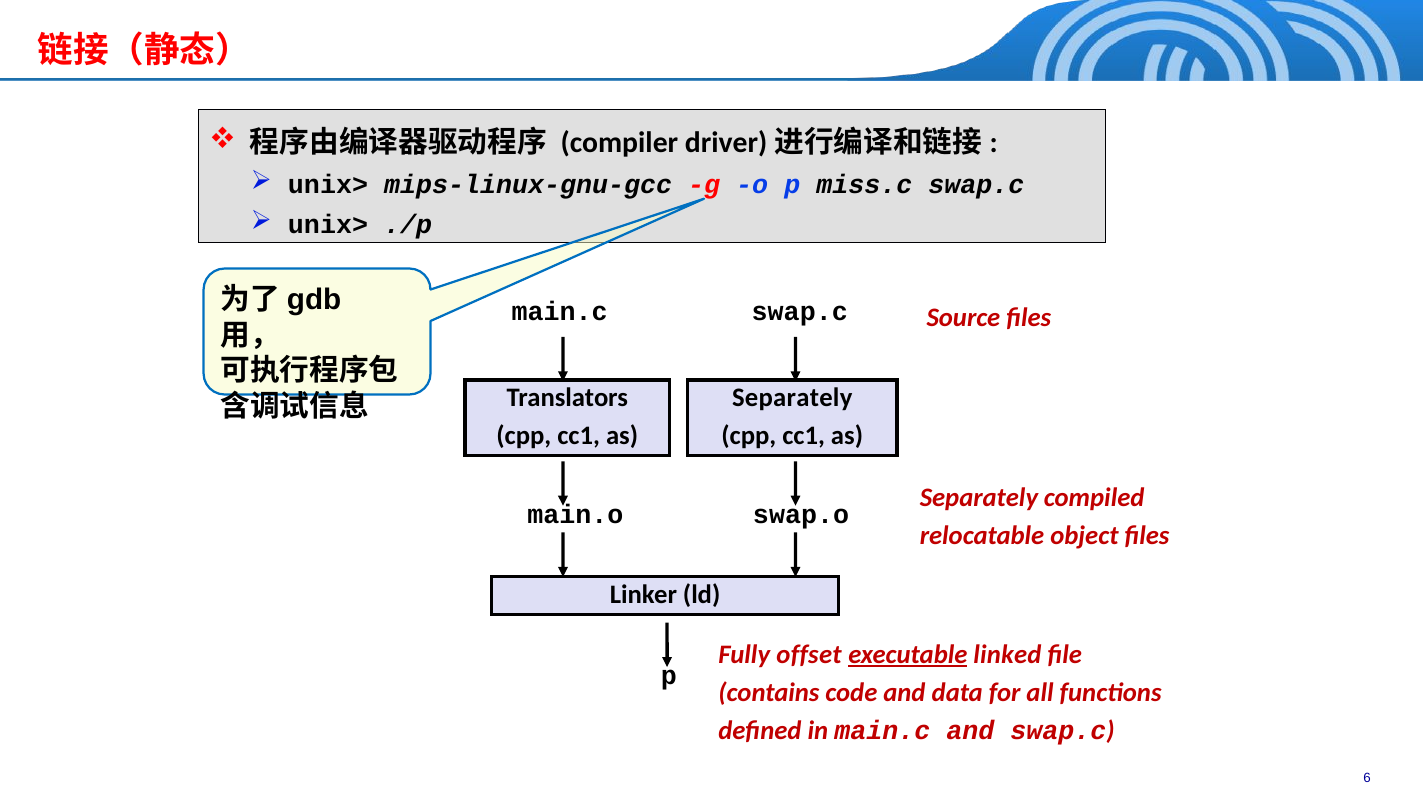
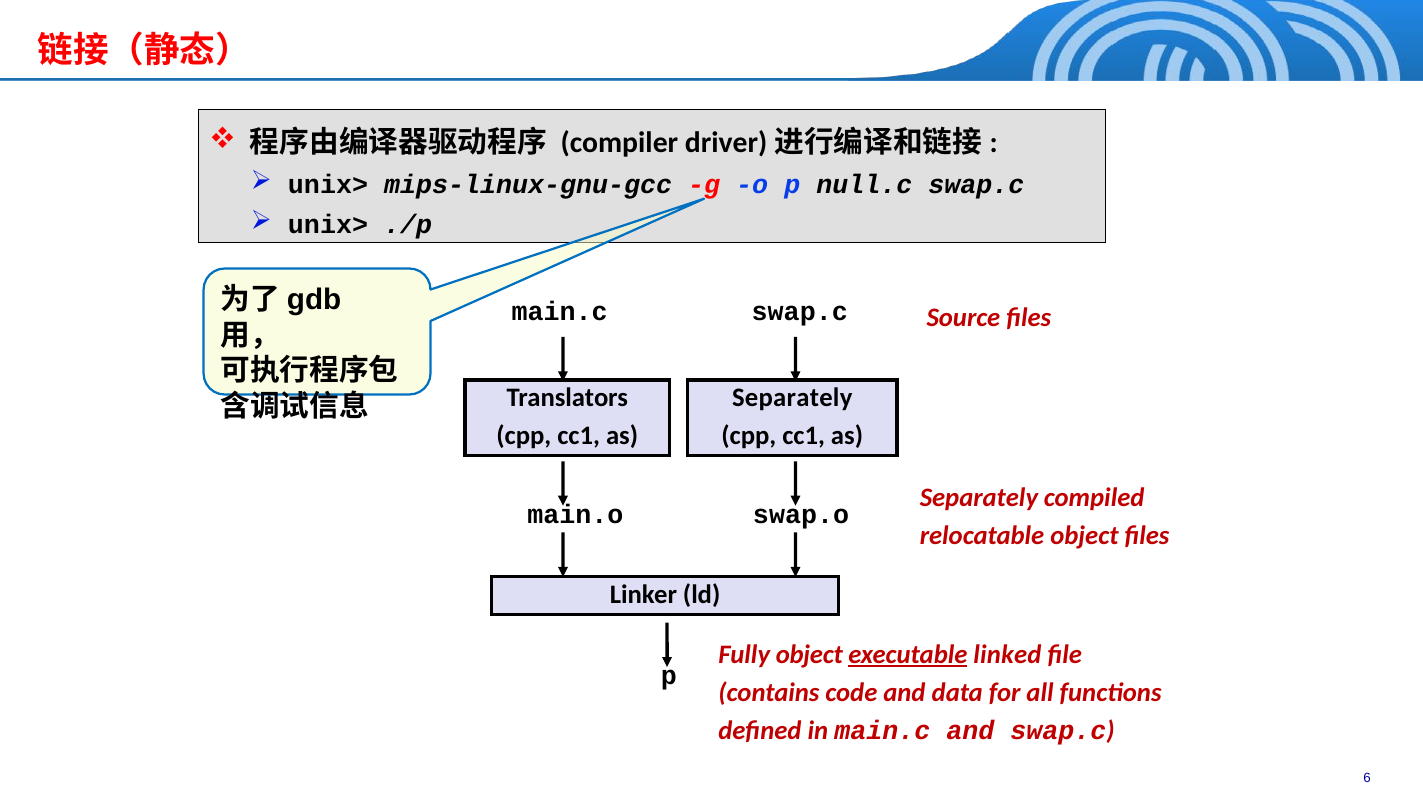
miss.c: miss.c -> null.c (864, 185)
Fully offset: offset -> object (809, 655)
